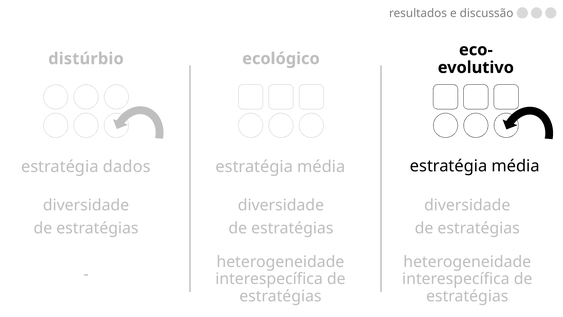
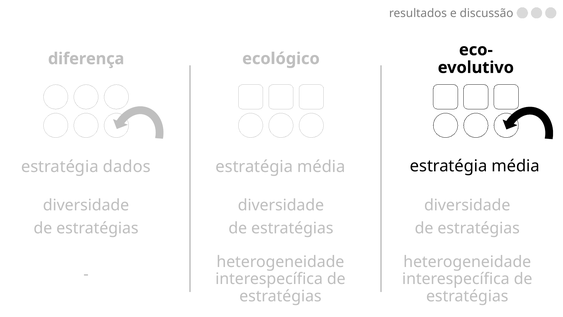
distúrbio: distúrbio -> diferença (86, 59)
